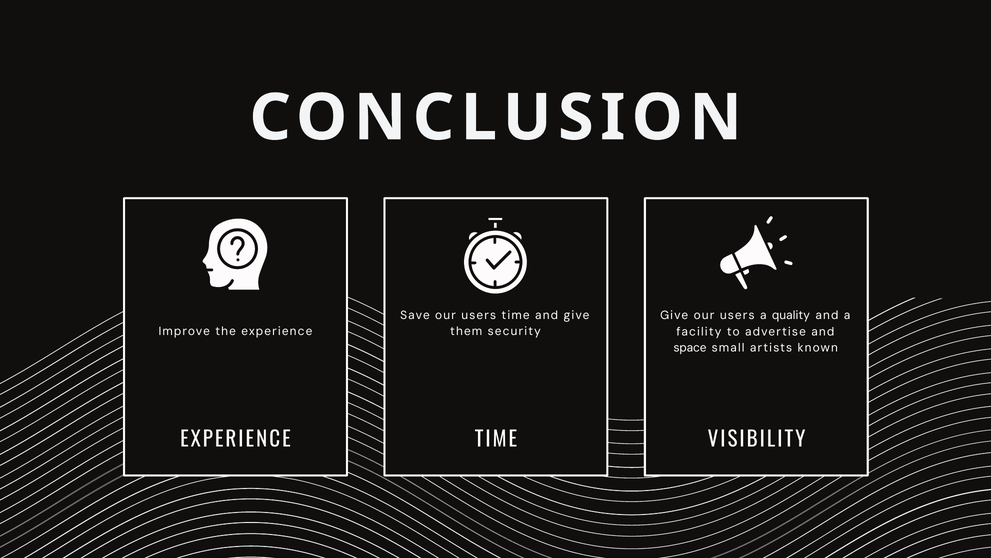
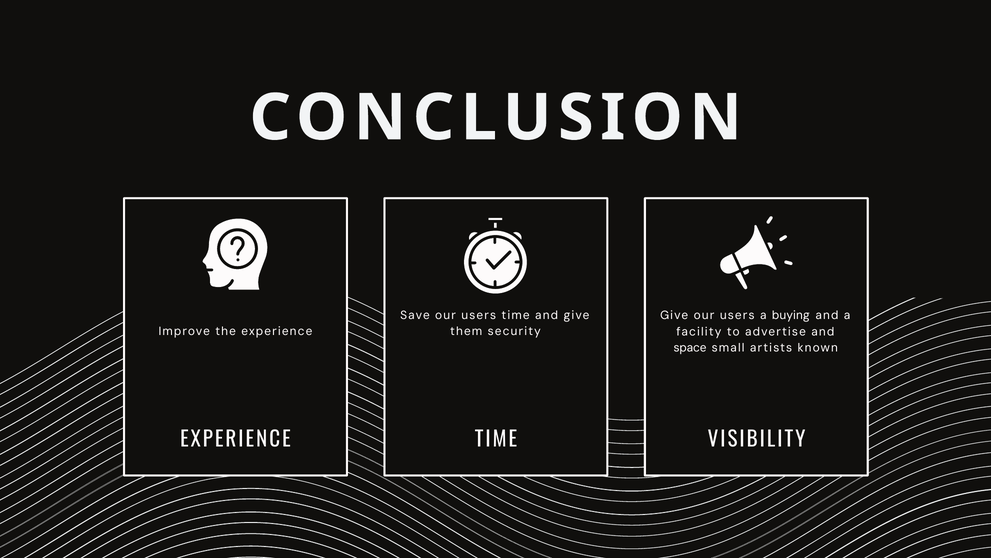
quality: quality -> buying (791, 315)
